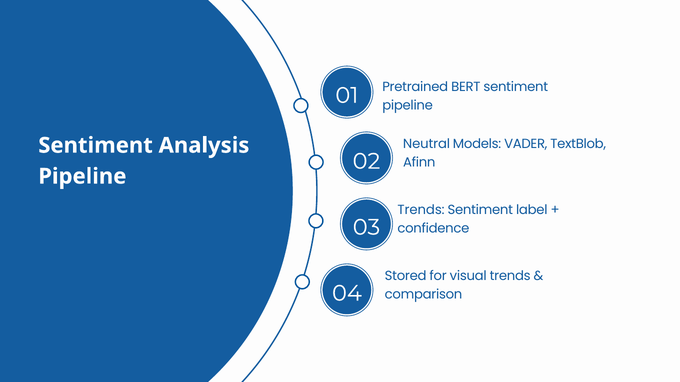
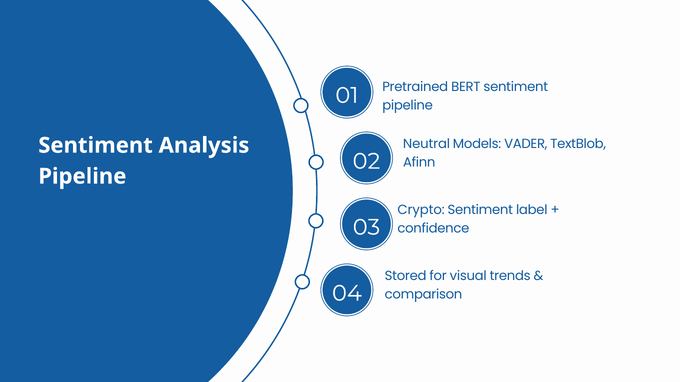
Trends: Trends -> Crypto (421, 210)
